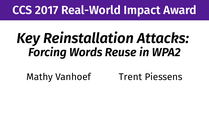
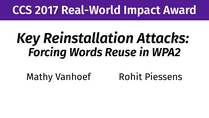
Trent: Trent -> Rohit (130, 77)
